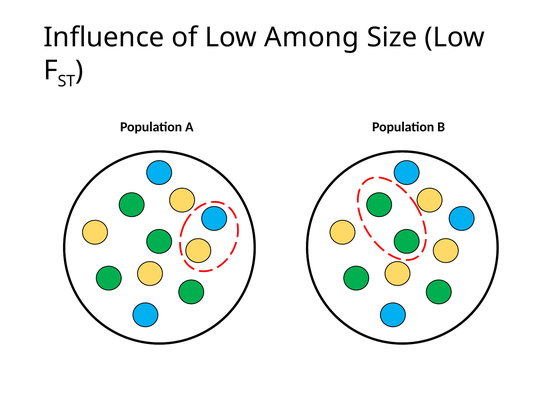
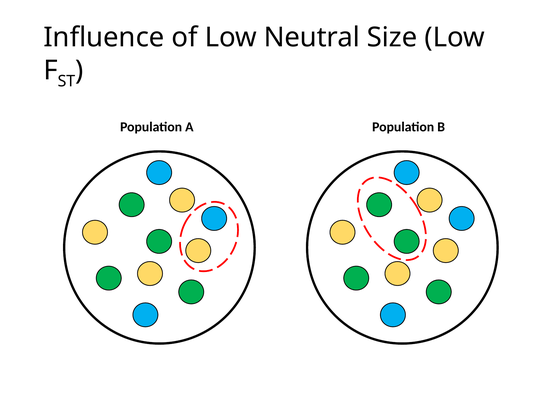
Among: Among -> Neutral (312, 37)
